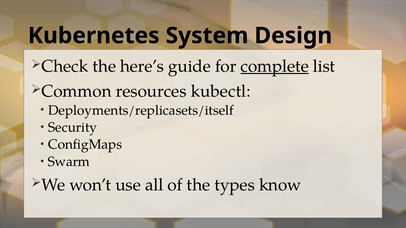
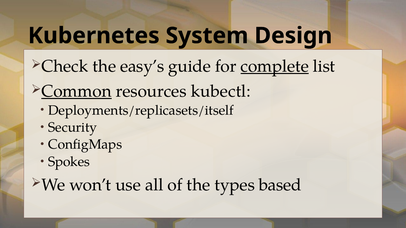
here’s: here’s -> easy’s (142, 66)
Common underline: none -> present (76, 91)
Swarm: Swarm -> Spokes (69, 162)
know: know -> based (280, 185)
